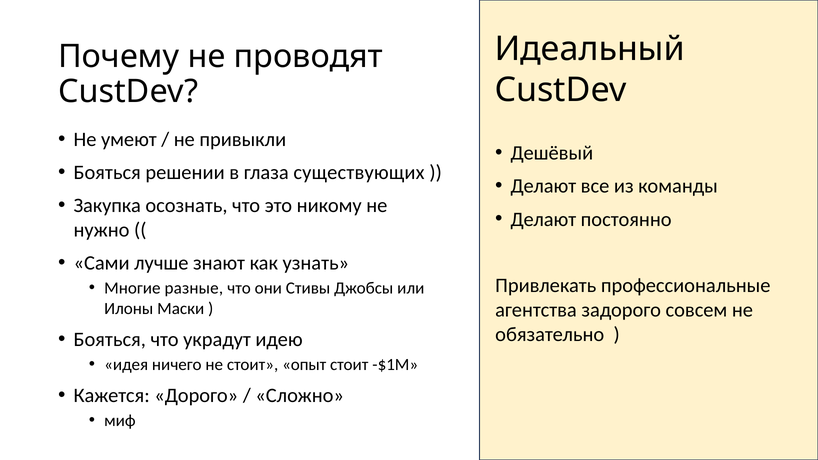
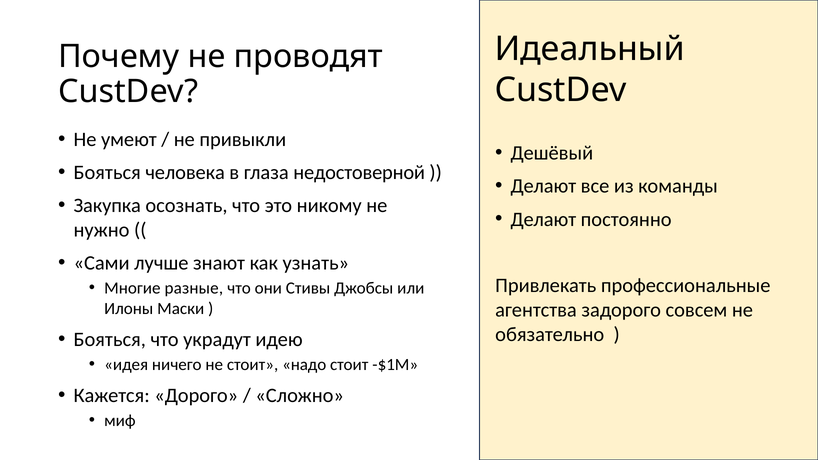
решении: решении -> человека (185, 173)
существующих: существующих -> недостоверной (359, 173)
опыт: опыт -> надо (304, 365)
